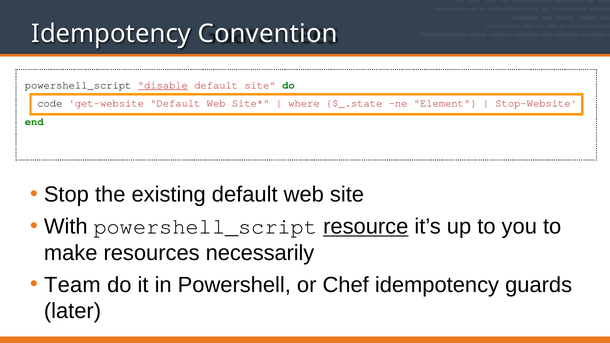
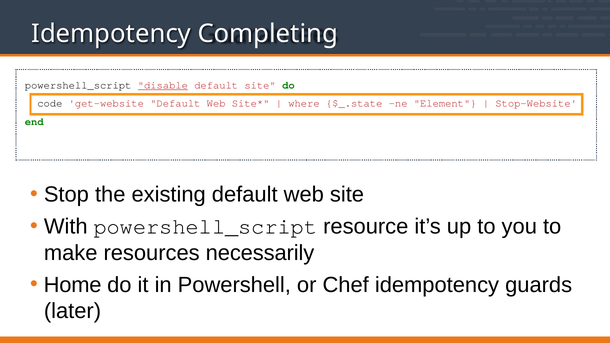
Convention: Convention -> Completing (268, 34)
resource underline: present -> none (366, 227)
Team: Team -> Home (73, 285)
